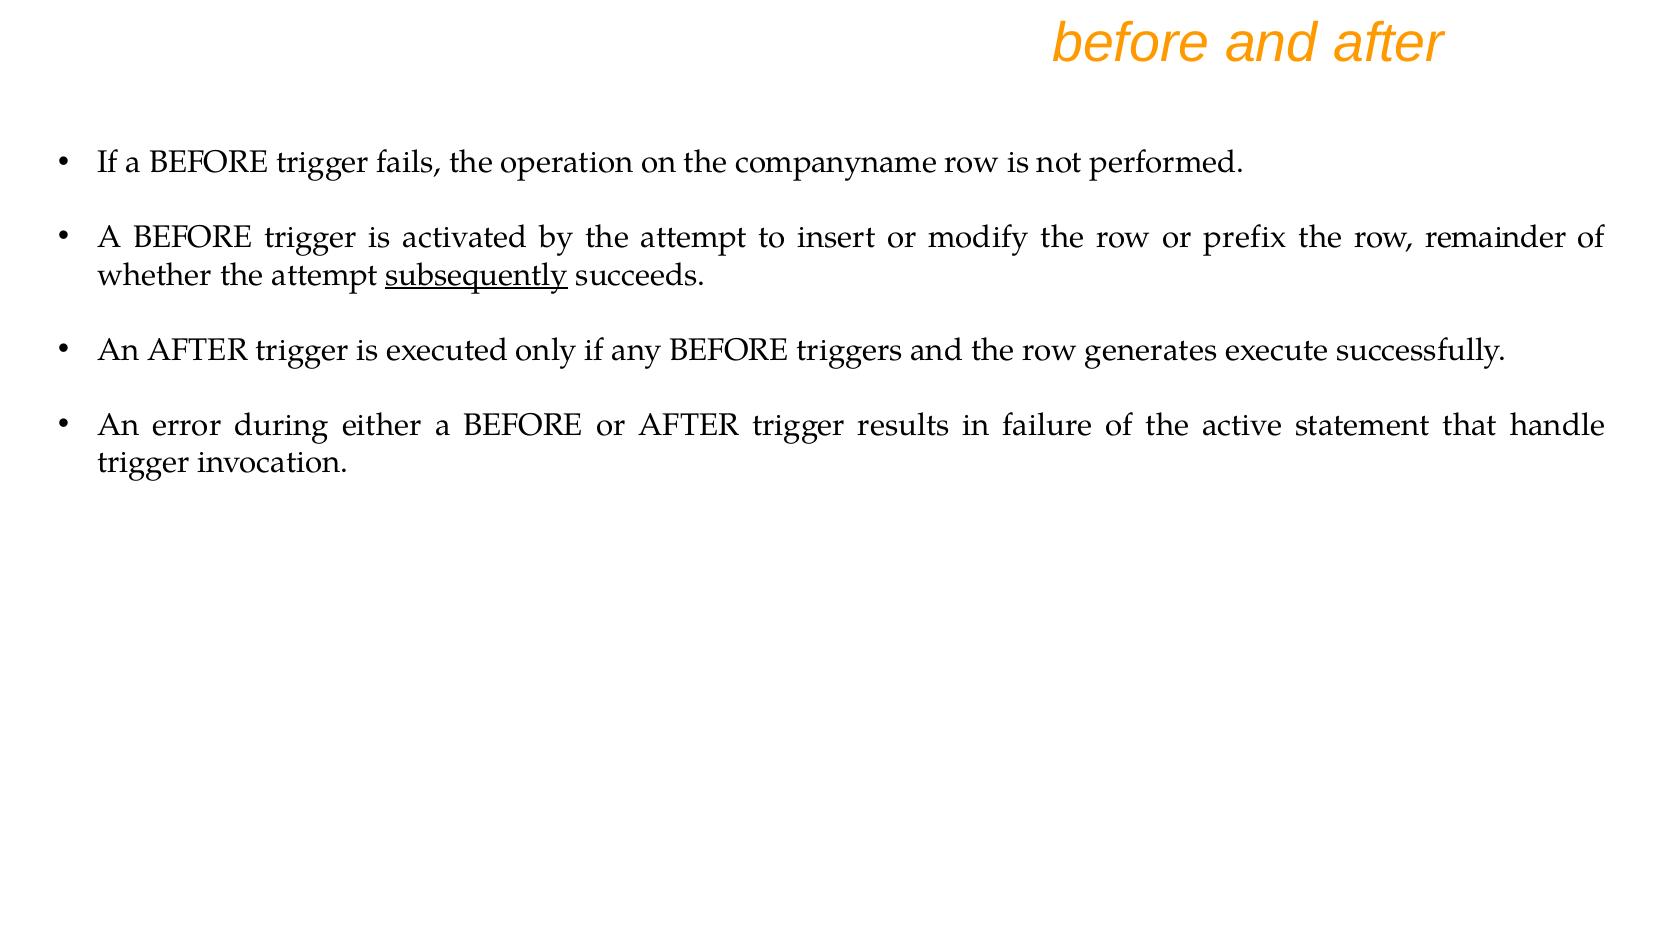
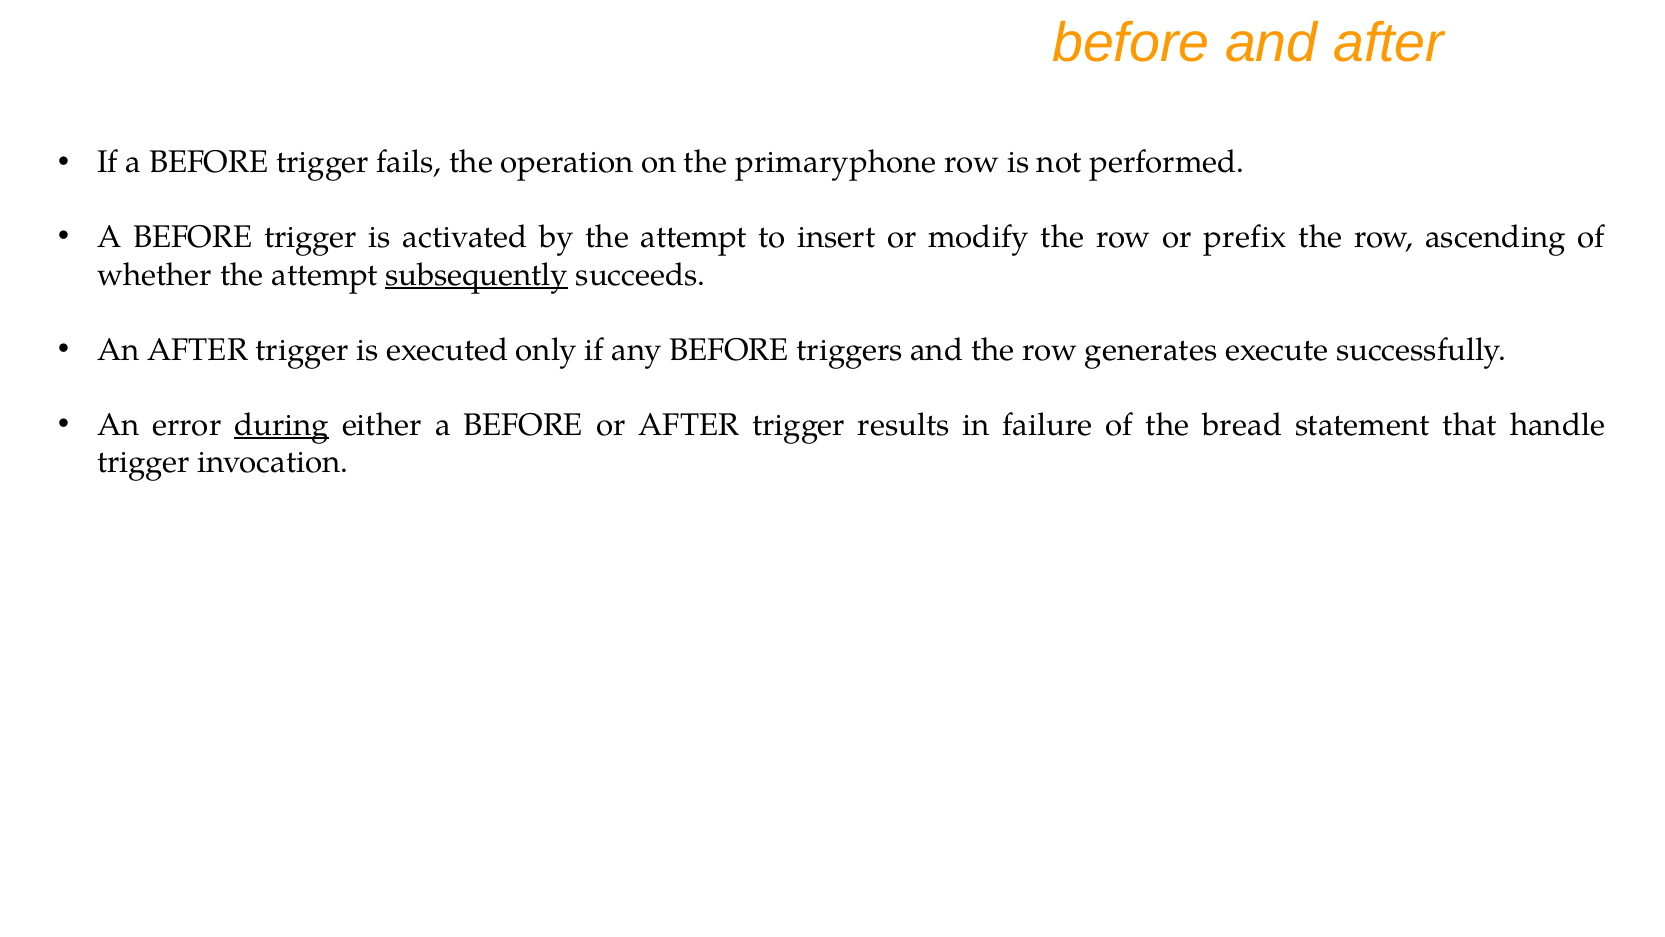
companyname: companyname -> primaryphone (836, 162)
remainder: remainder -> ascending (1496, 237)
during underline: none -> present (282, 425)
active: active -> bread (1242, 425)
